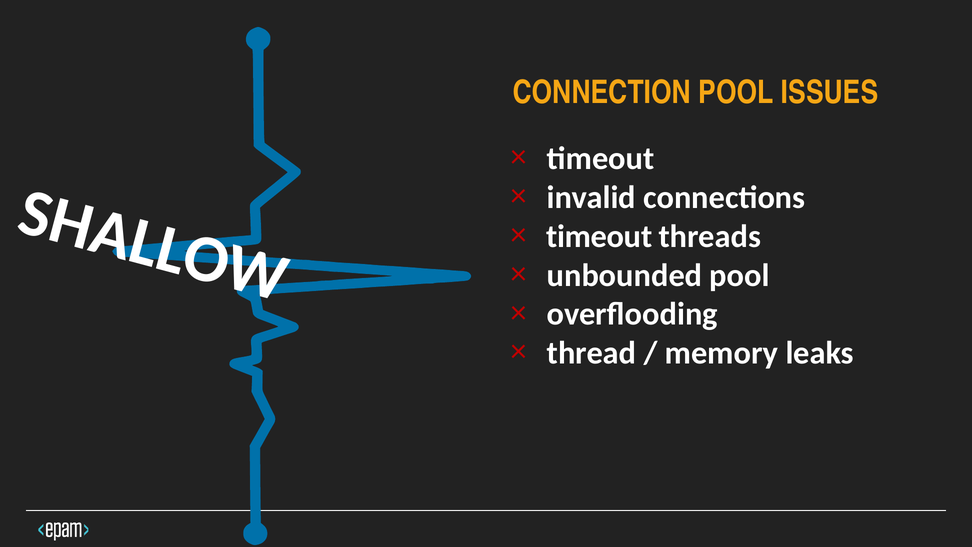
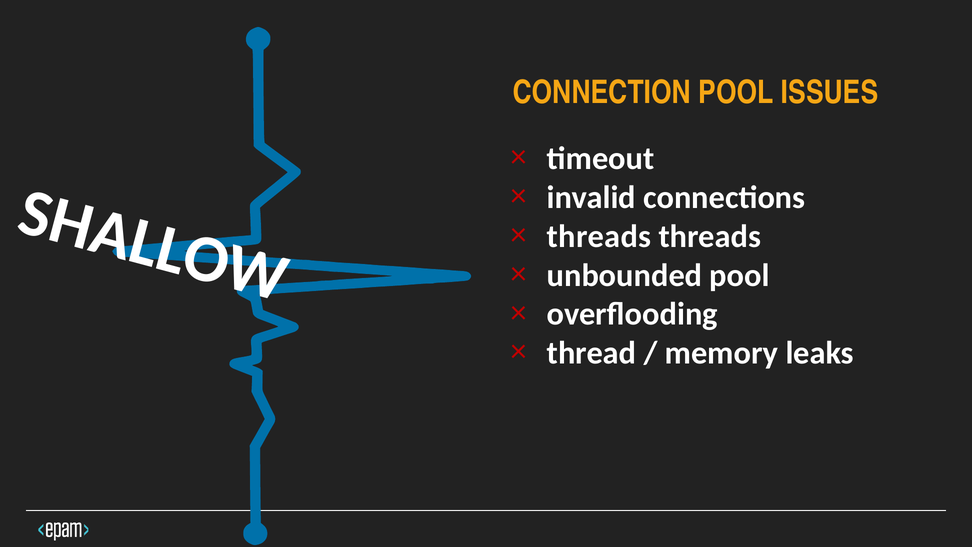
timeout: timeout -> threads (599, 236)
